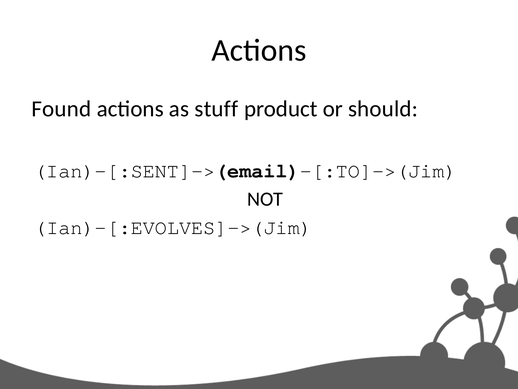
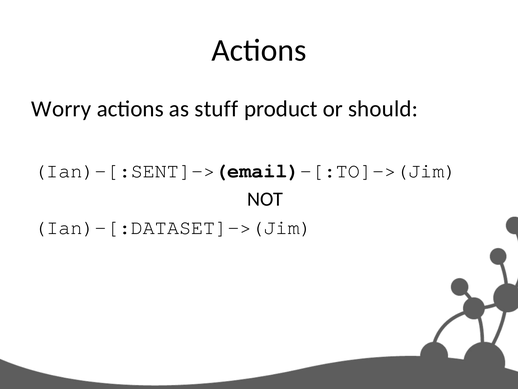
Found: Found -> Worry (61, 109)
Ian)-[:EVOLVES]->(Jim: Ian)-[:EVOLVES]->(Jim -> Ian)-[:DATASET]->(Jim (173, 227)
